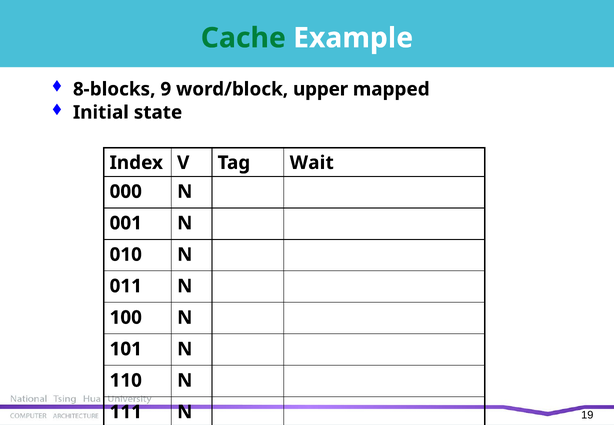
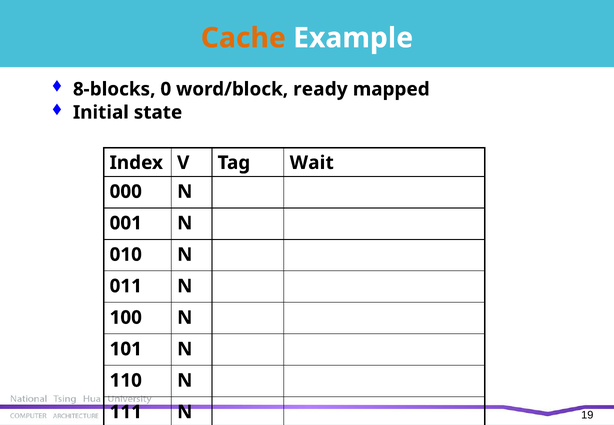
Cache colour: green -> orange (243, 38)
9: 9 -> 0 (166, 89)
upper: upper -> ready (320, 89)
